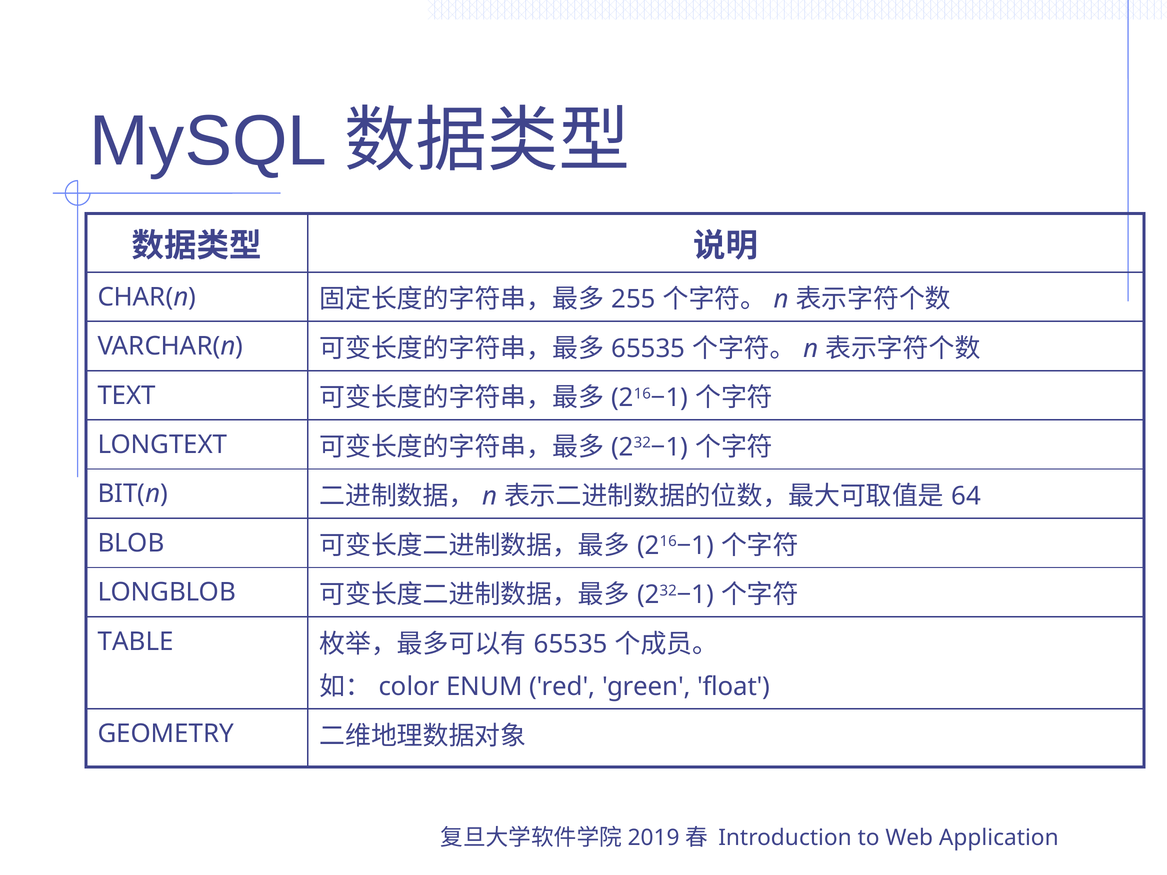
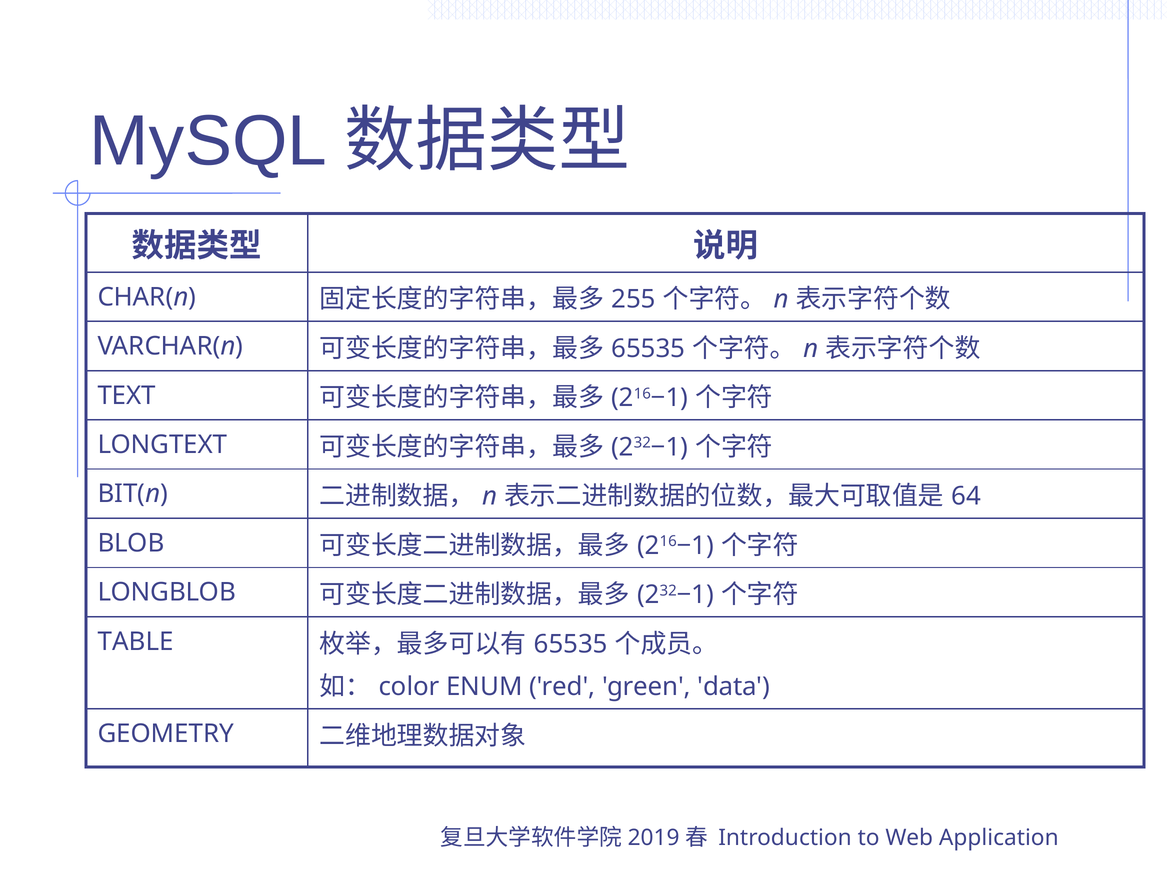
float: float -> data (734, 687)
